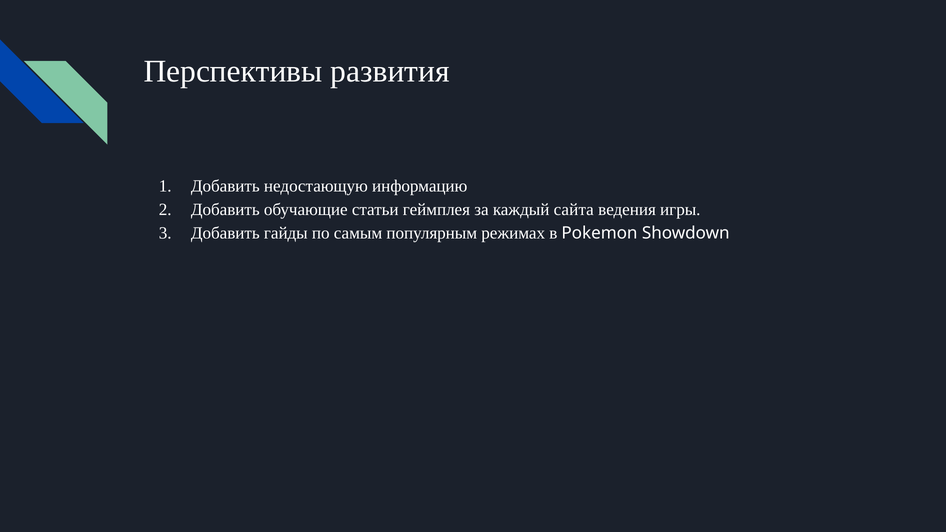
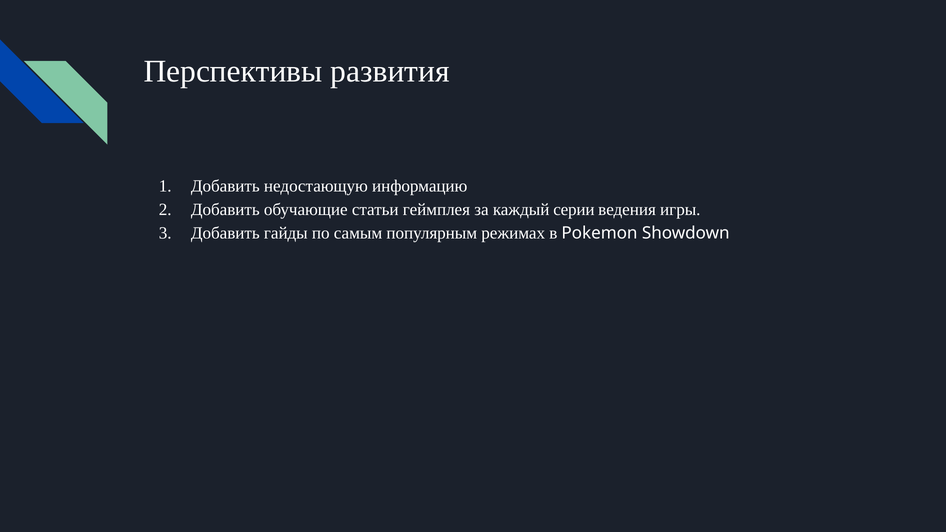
сайта: сайта -> серии (574, 210)
